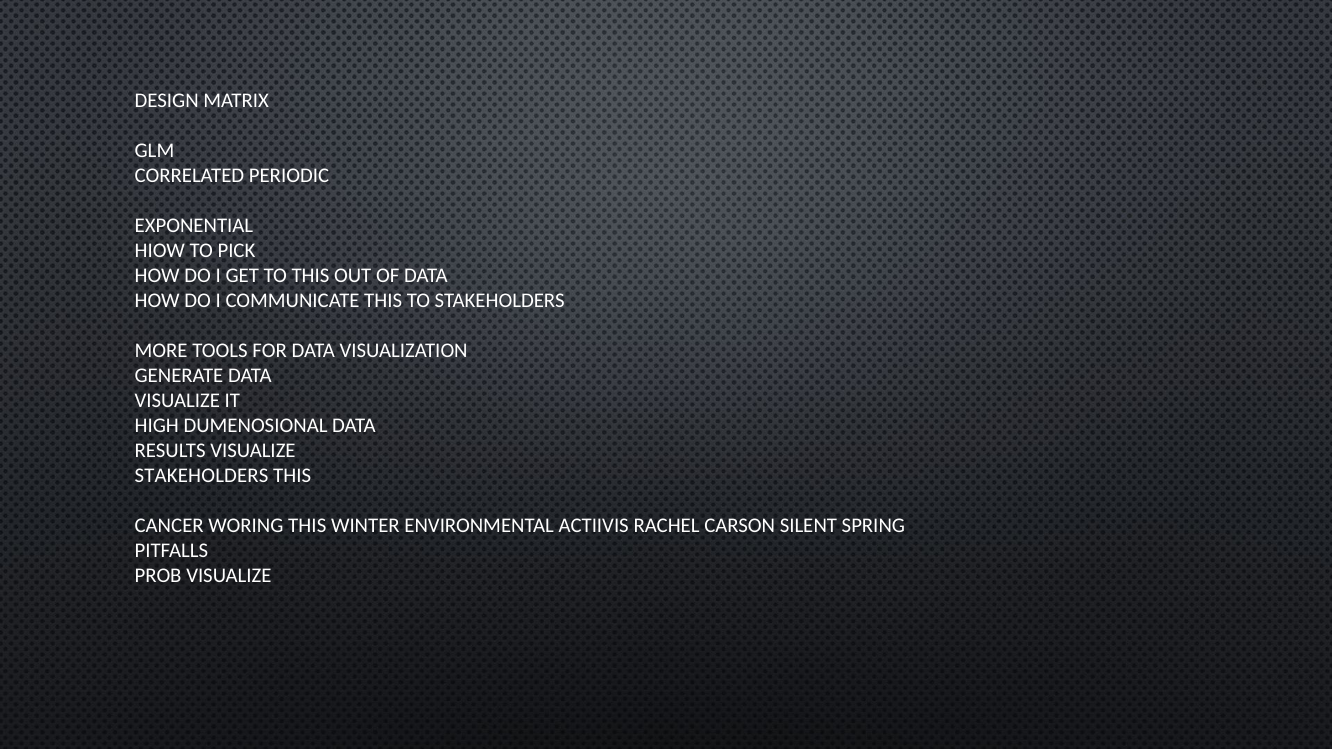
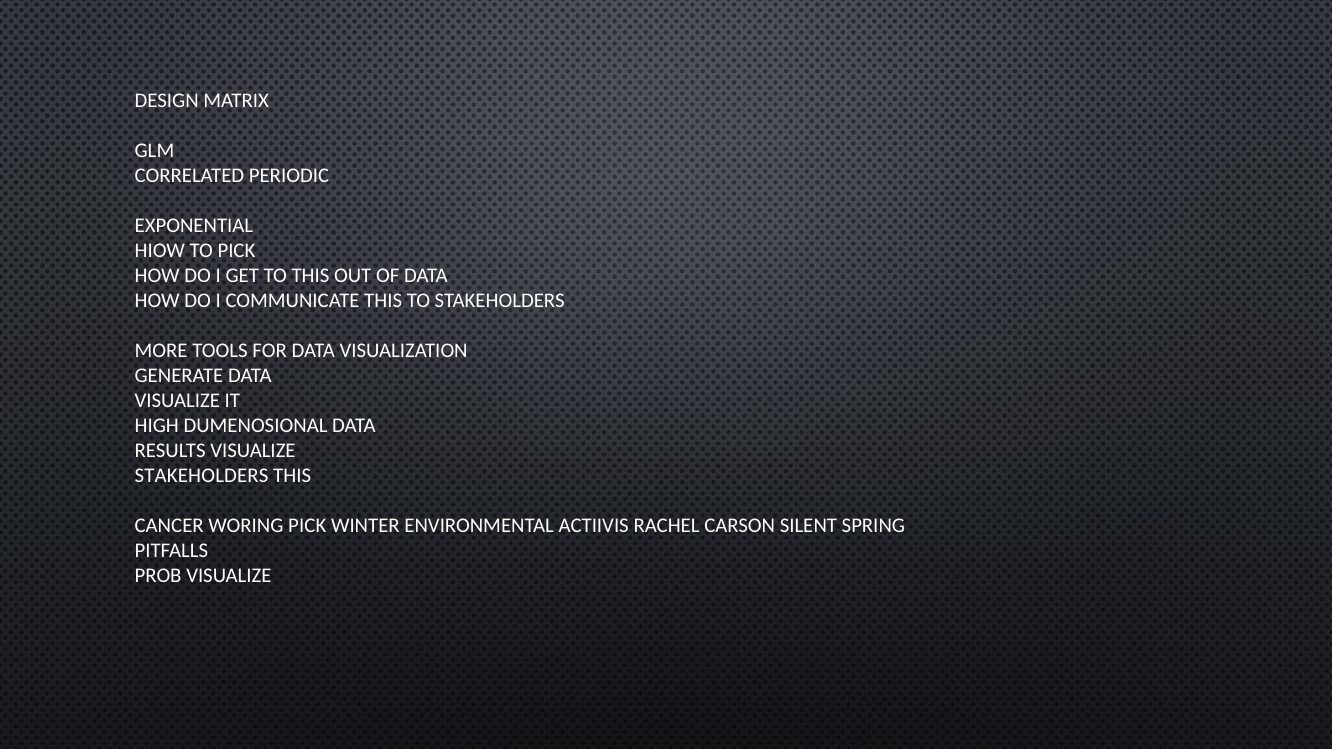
WORING THIS: THIS -> PICK (307, 526)
